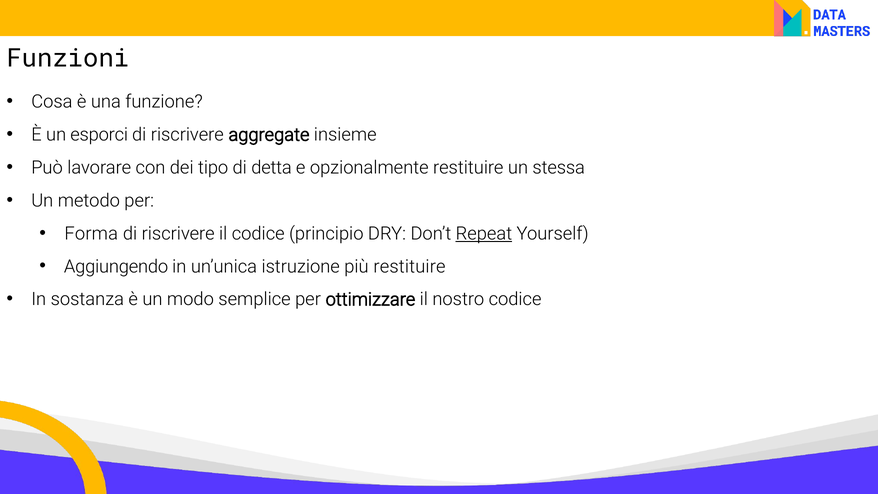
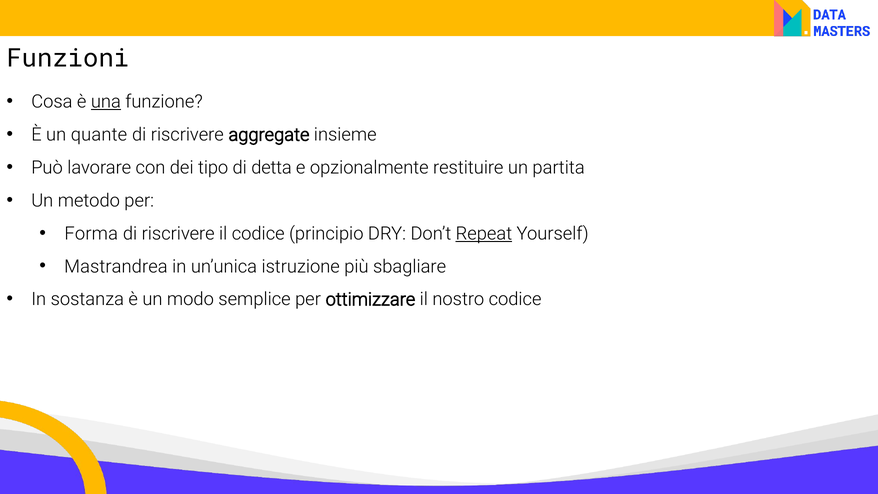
una underline: none -> present (106, 102)
esporci: esporci -> quante (99, 135)
stessa: stessa -> partita (559, 168)
Aggiungendo: Aggiungendo -> Mastrandrea (116, 266)
più restituire: restituire -> sbagliare (410, 266)
